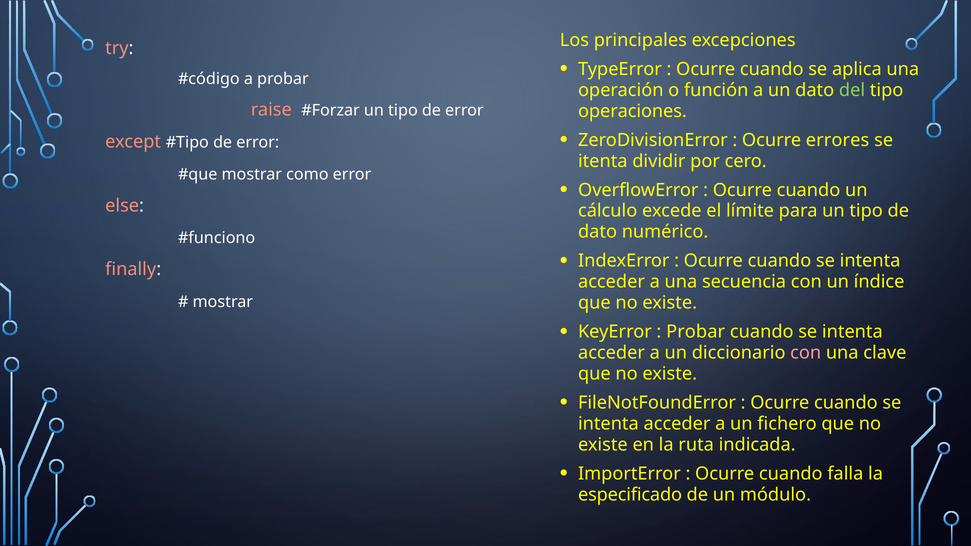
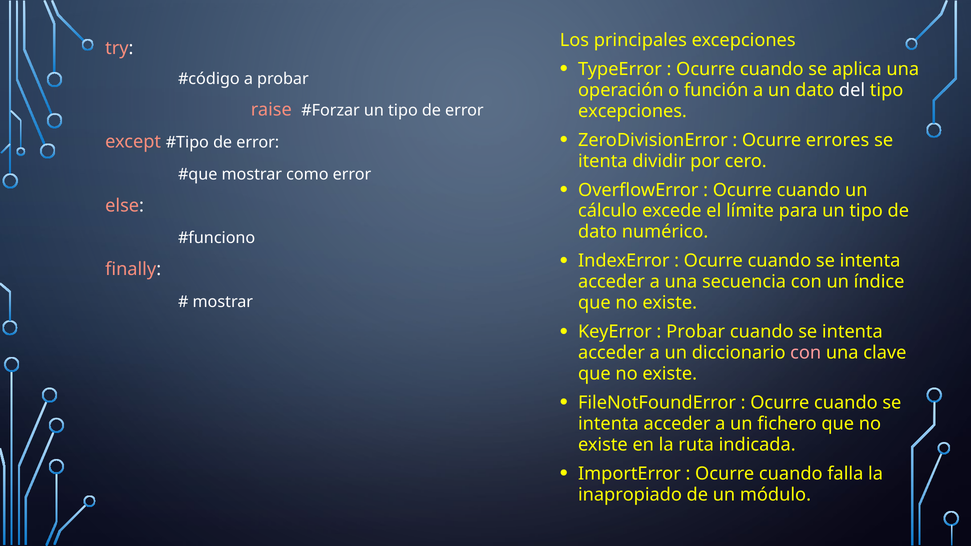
del colour: light green -> white (852, 90)
operaciones: operaciones -> excepciones (632, 111)
especificado: especificado -> inapropiado (630, 495)
